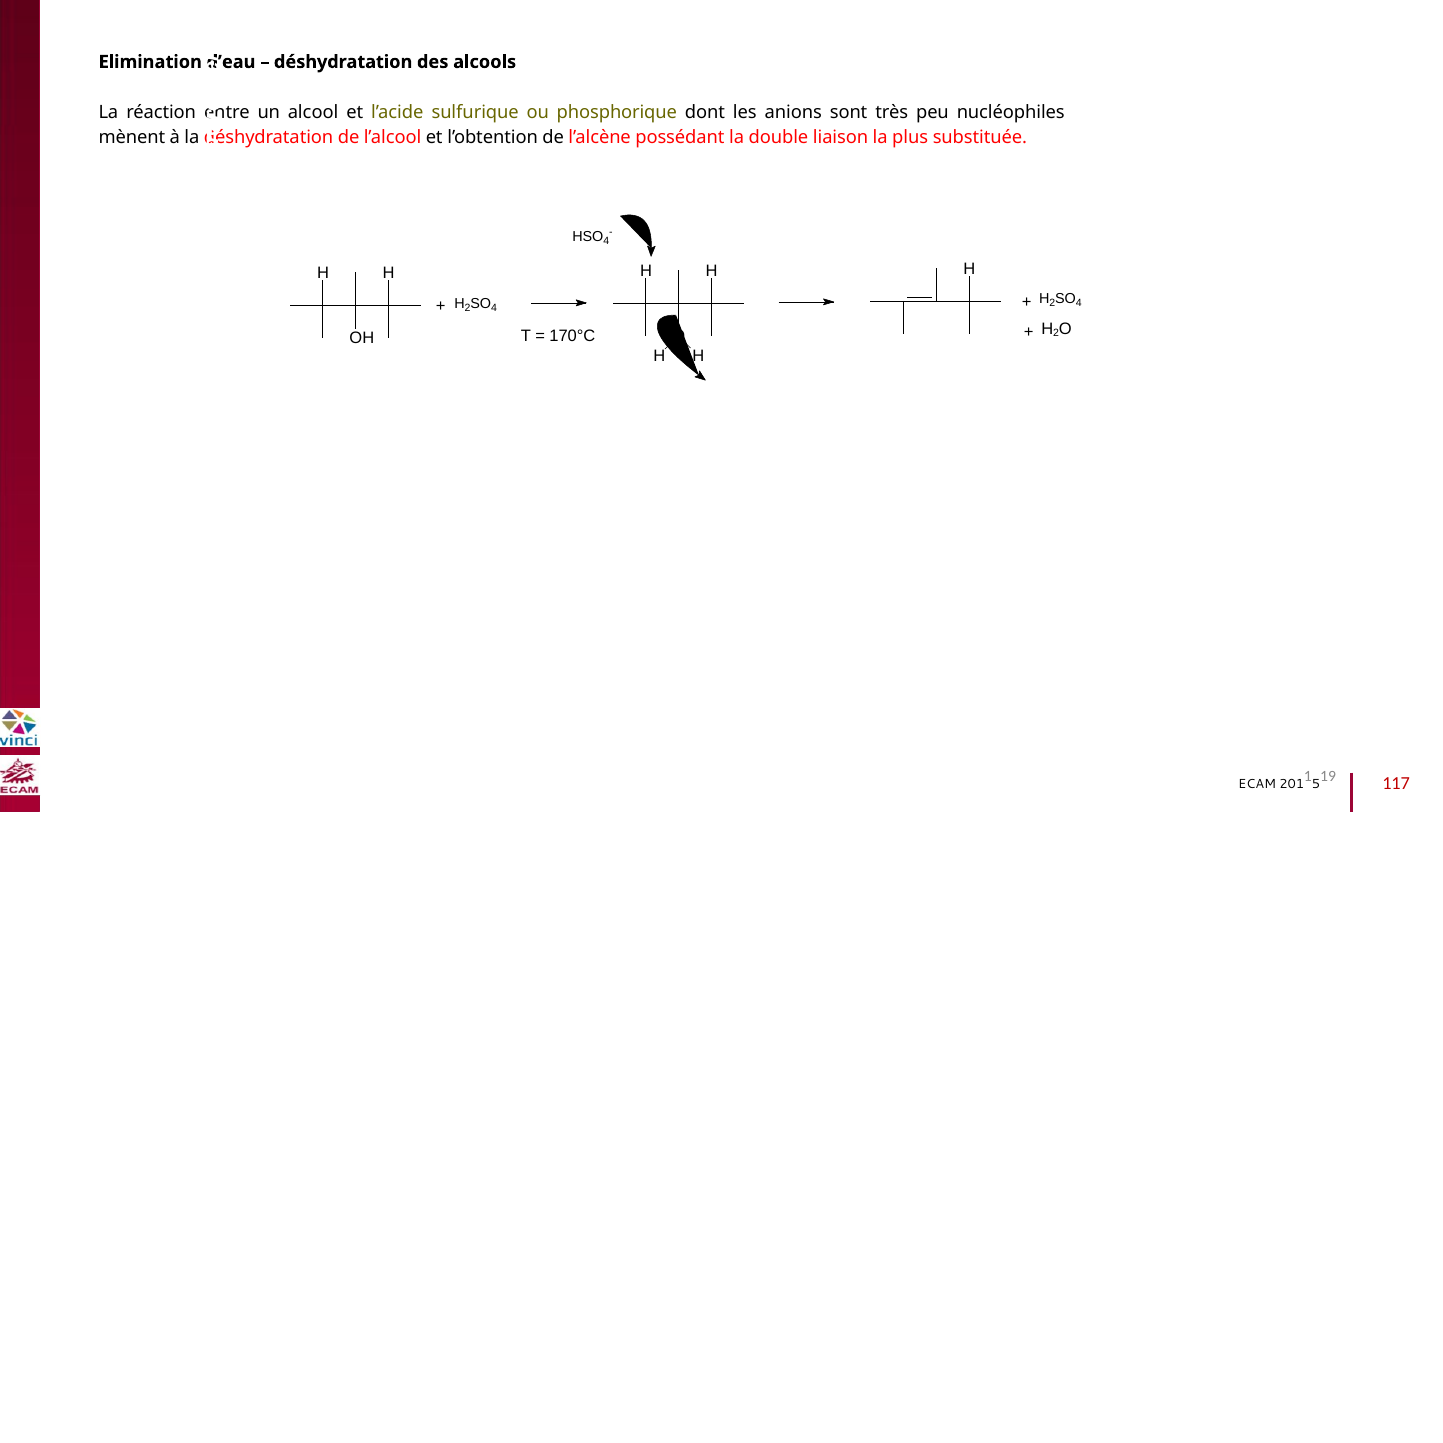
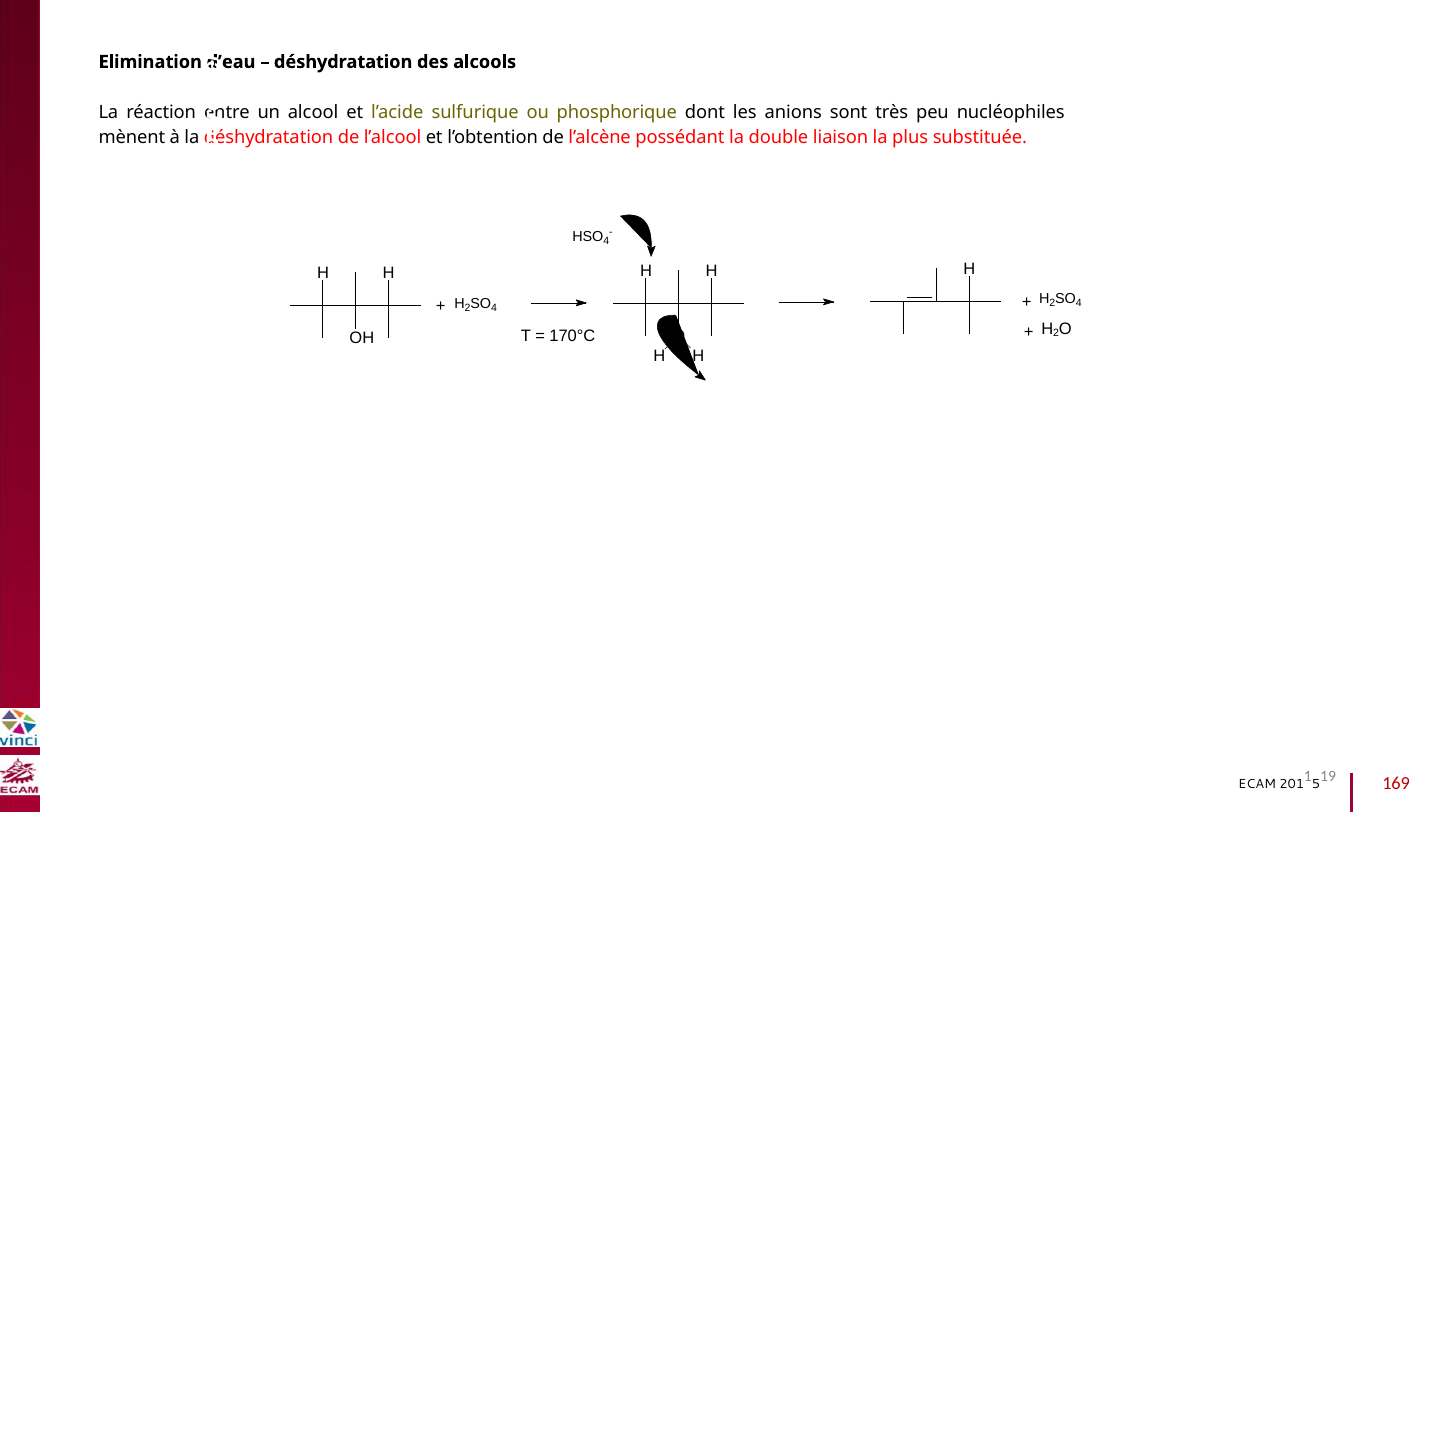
117: 117 -> 169 (1396, 783)
